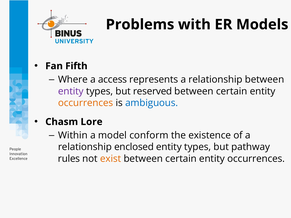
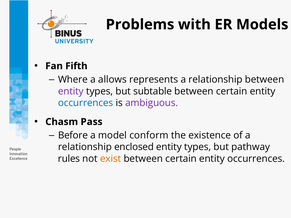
access: access -> allows (112, 80)
reserved: reserved -> subtable (153, 91)
occurrences colour: orange -> blue (86, 103)
ambiguous colour: blue -> purple (152, 103)
Lore: Lore -> Pass (92, 122)
Within: Within -> Before (73, 136)
